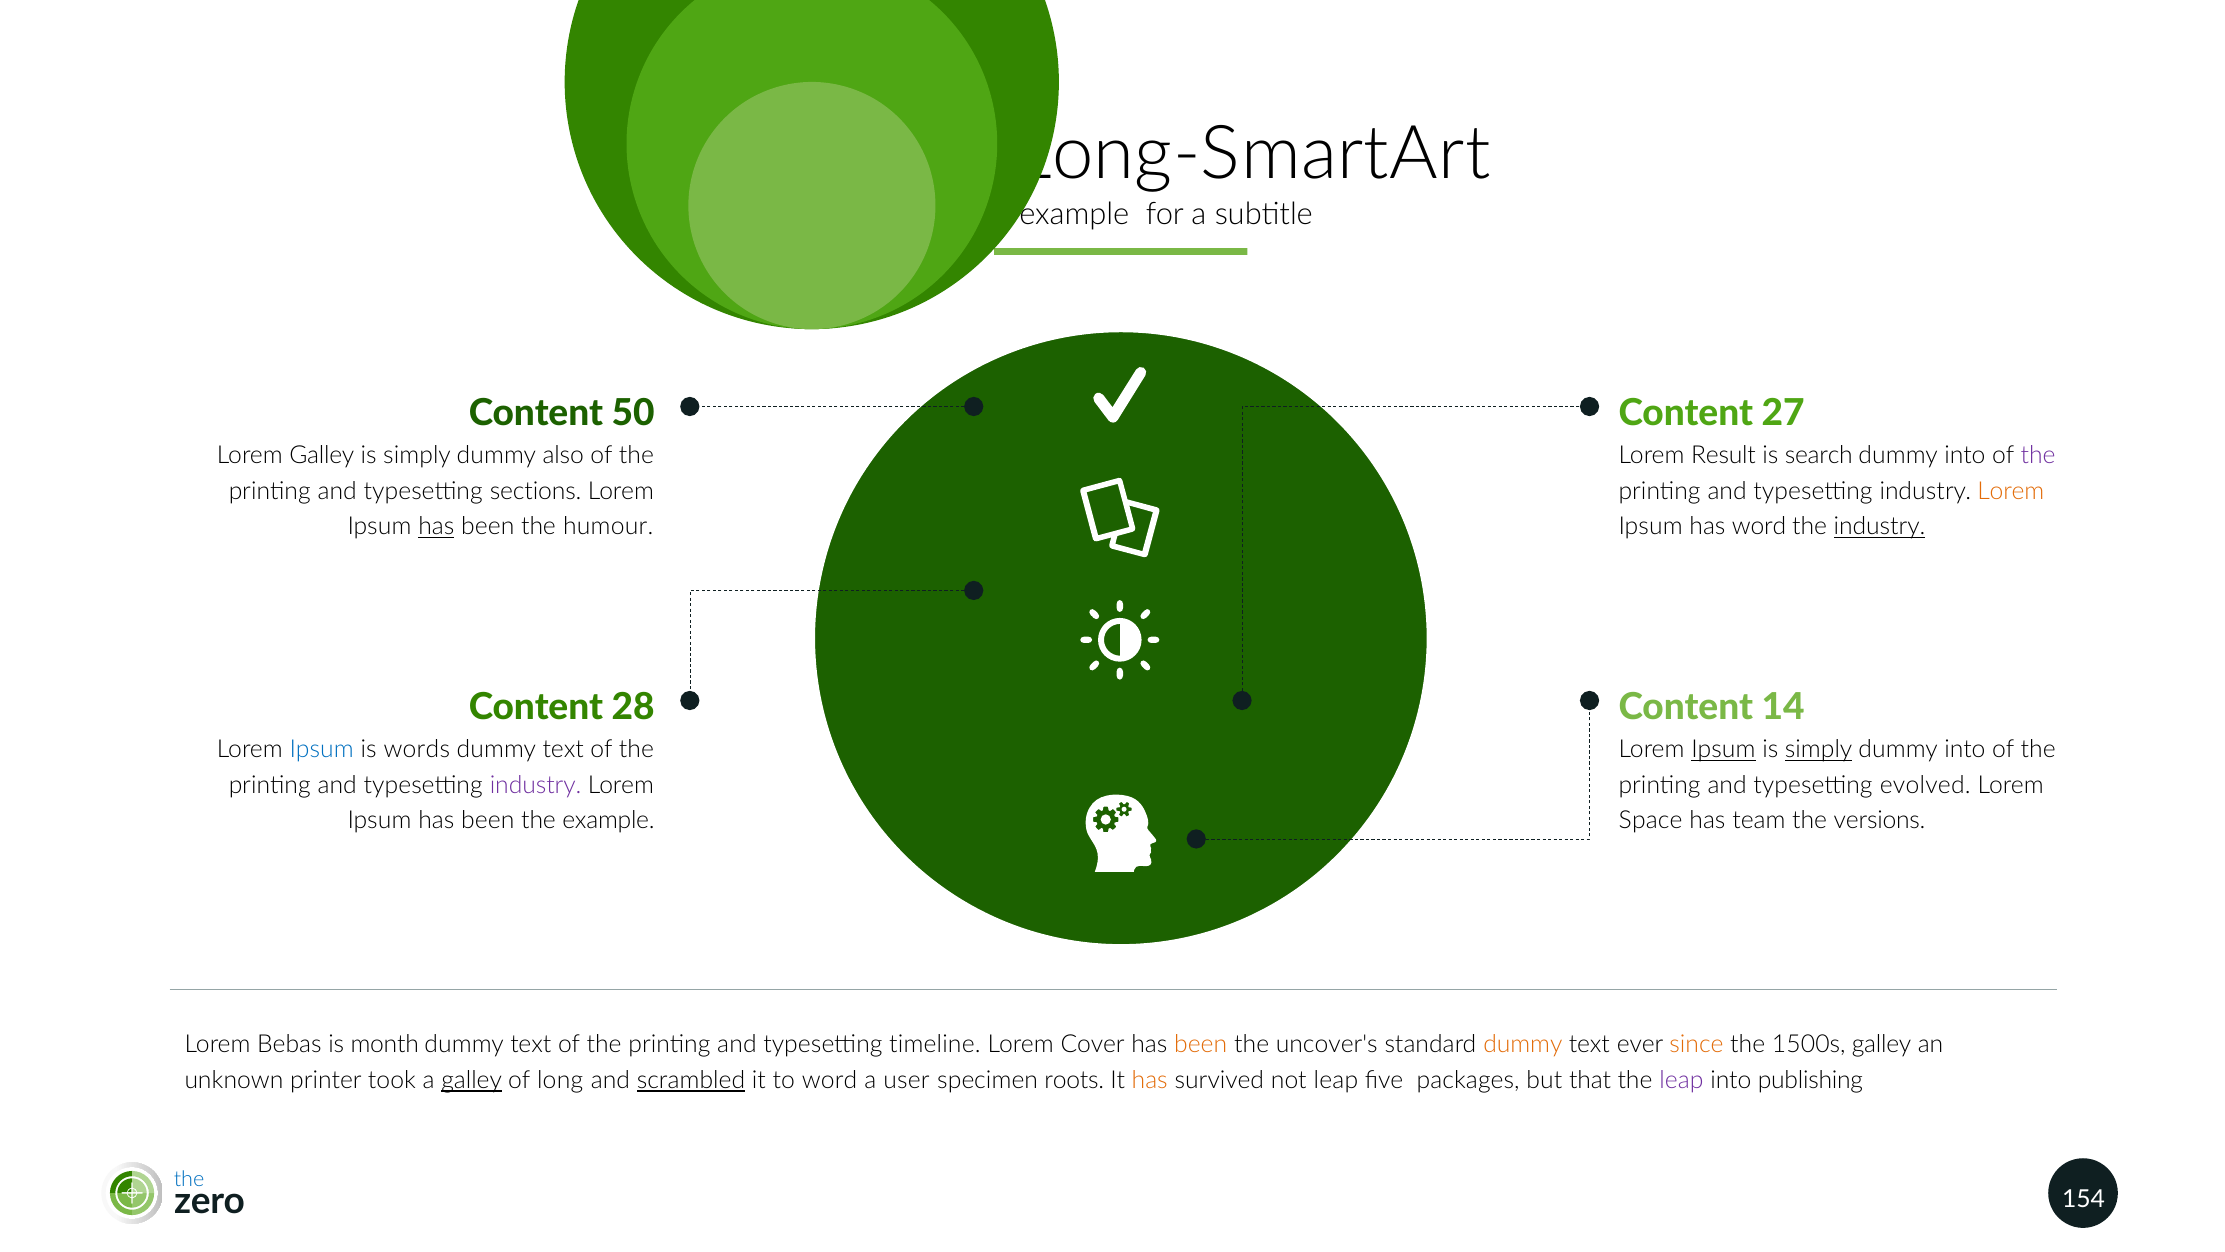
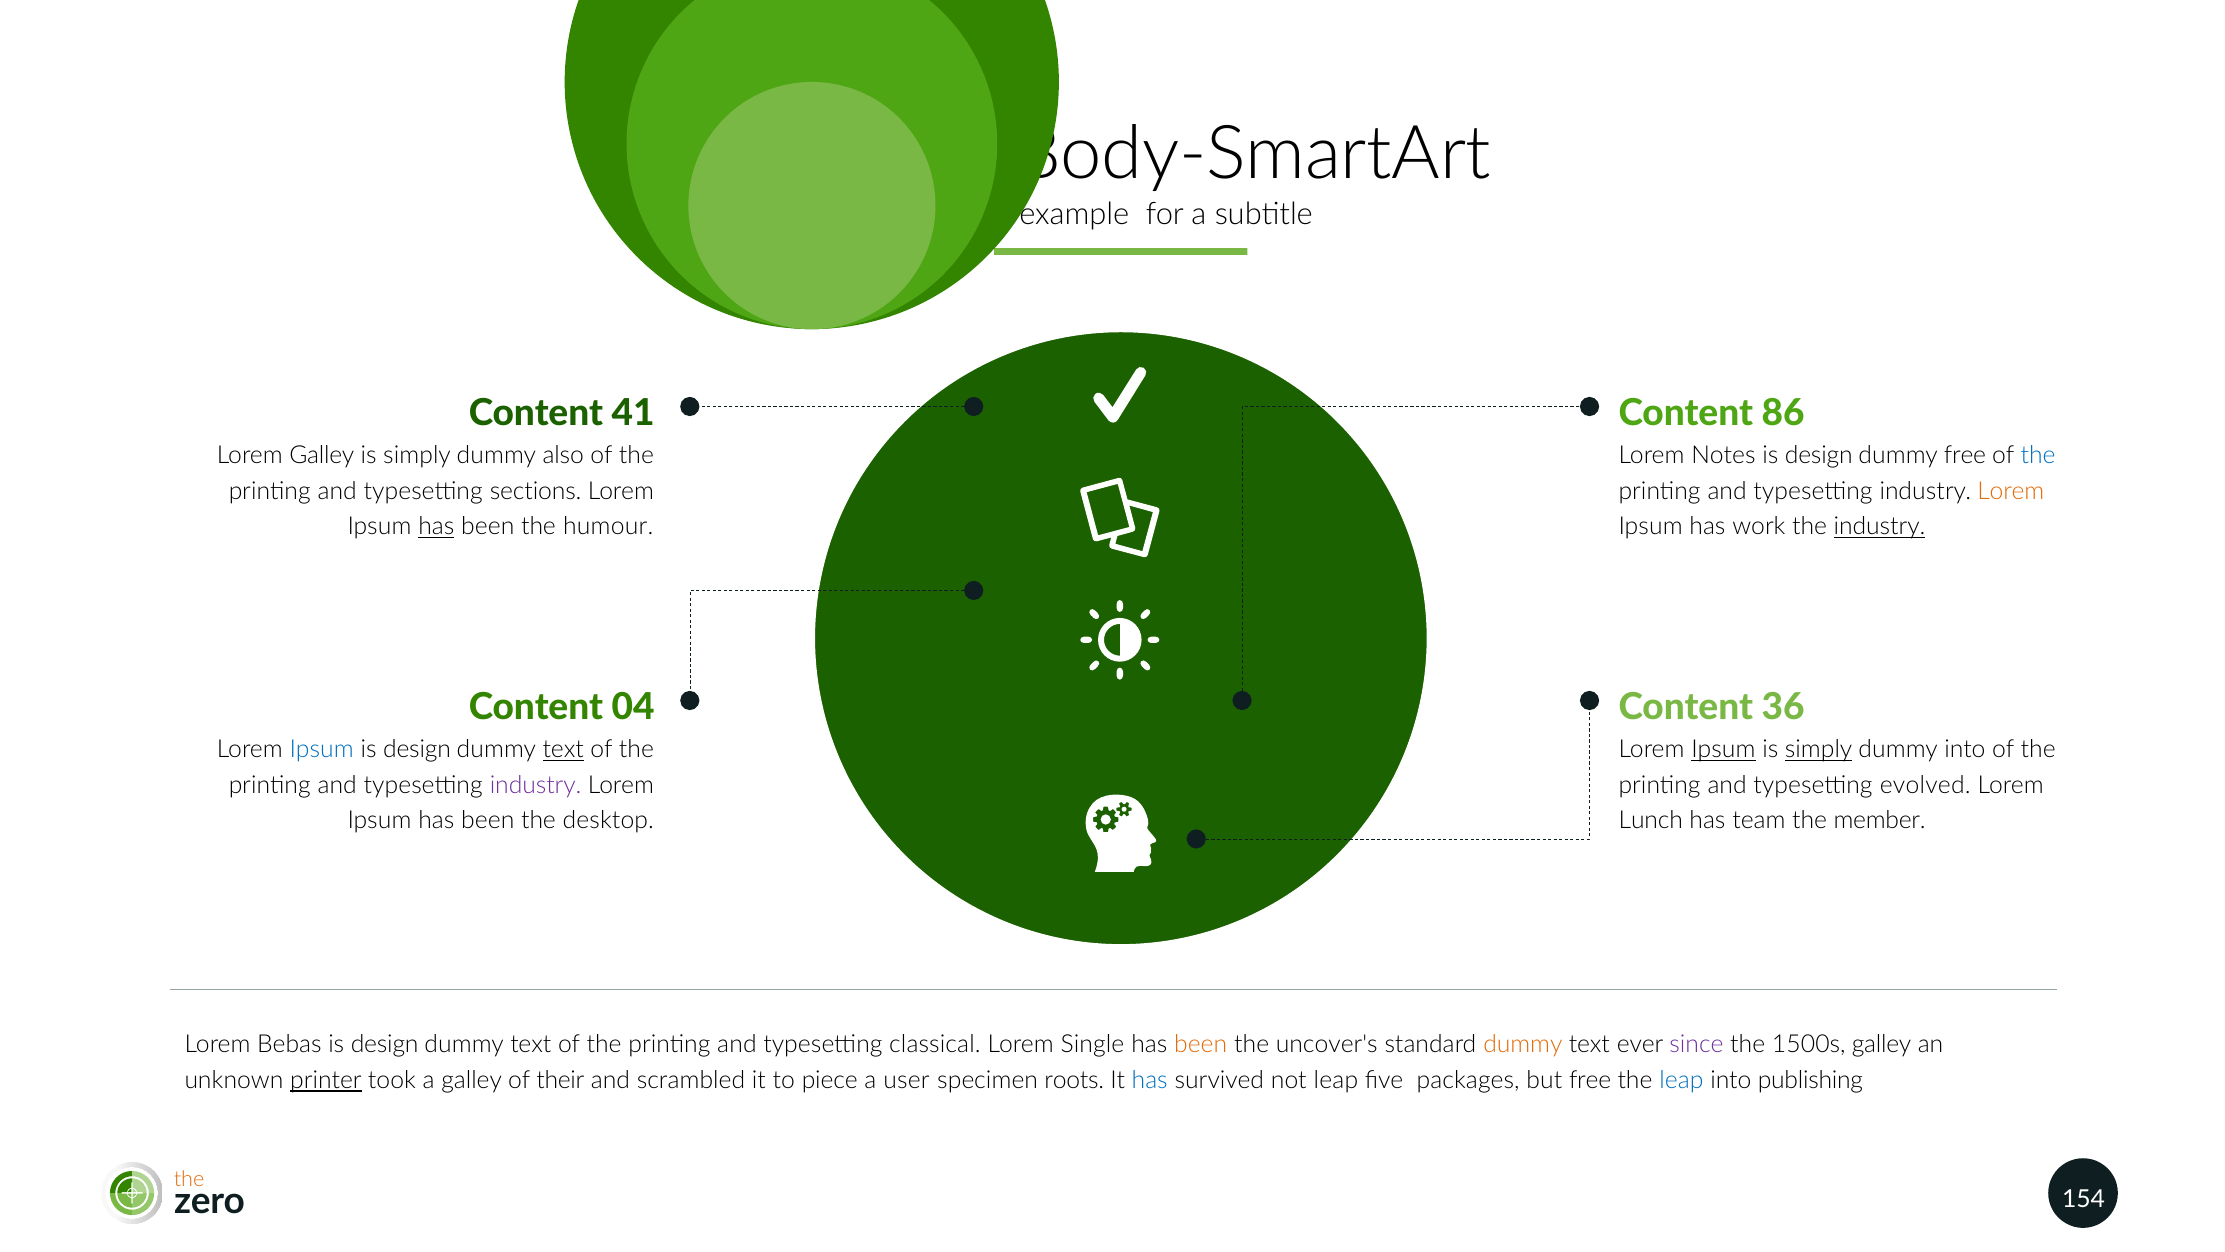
Long-SmartArt: Long-SmartArt -> Body-SmartArt (1253, 154)
50: 50 -> 41 (633, 414)
27: 27 -> 86 (1783, 414)
Result: Result -> Notes (1723, 456)
search: search -> design (1819, 456)
into: into -> free (1965, 456)
the colour: purple -> blue (2038, 456)
has word: word -> work (1759, 527)
28: 28 -> 04 (633, 707)
14: 14 -> 36 (1783, 707)
words: words -> design (417, 749)
text underline: none -> present (563, 749)
the example: example -> desktop (608, 820)
Space: Space -> Lunch (1651, 820)
versions: versions -> member (1880, 820)
month: month -> design (385, 1044)
timeline: timeline -> classical (935, 1044)
Cover: Cover -> Single (1092, 1044)
since colour: orange -> purple (1696, 1044)
printer underline: none -> present (326, 1080)
galley underline: present -> none (472, 1080)
long: long -> their (560, 1080)
scrambled underline: present -> none (691, 1080)
to word: word -> piece (830, 1080)
has colour: orange -> blue (1150, 1080)
but that: that -> free (1590, 1080)
leap colour: purple -> blue (1681, 1080)
the colour: blue -> orange (189, 1179)
